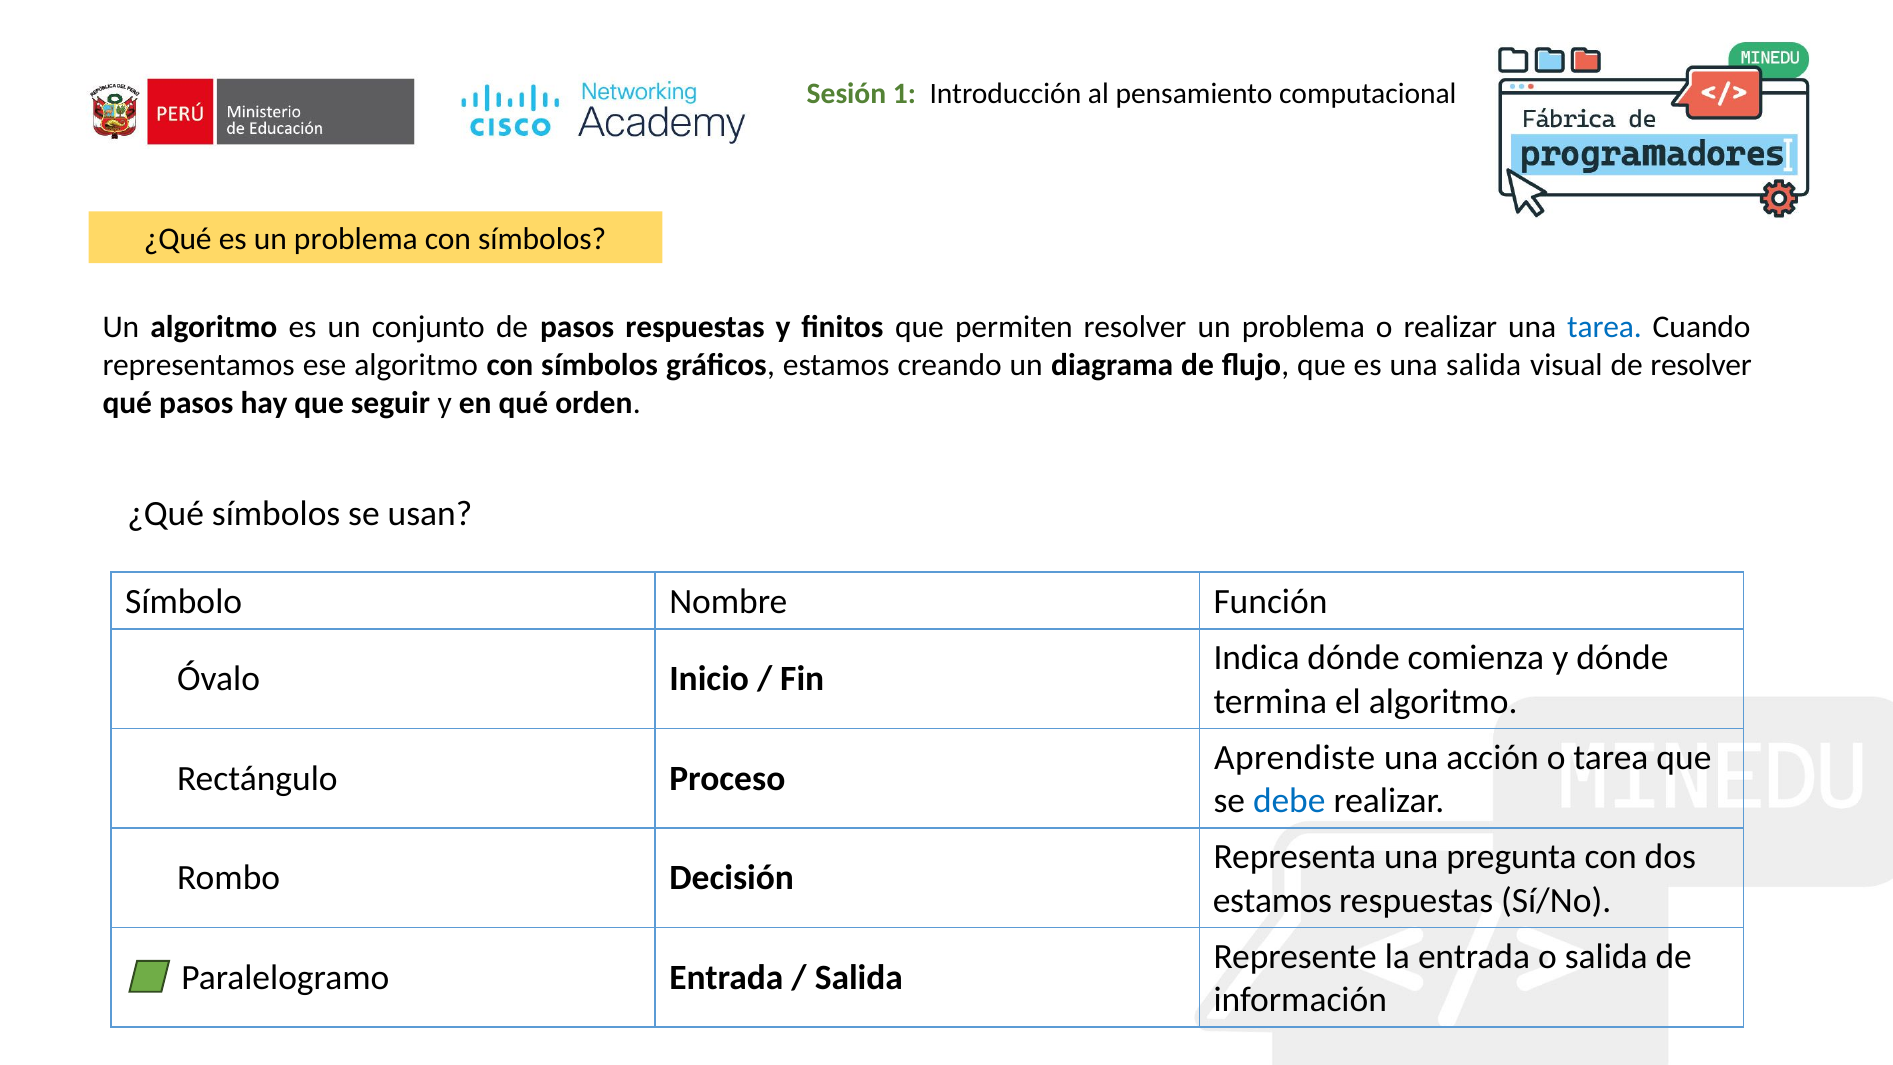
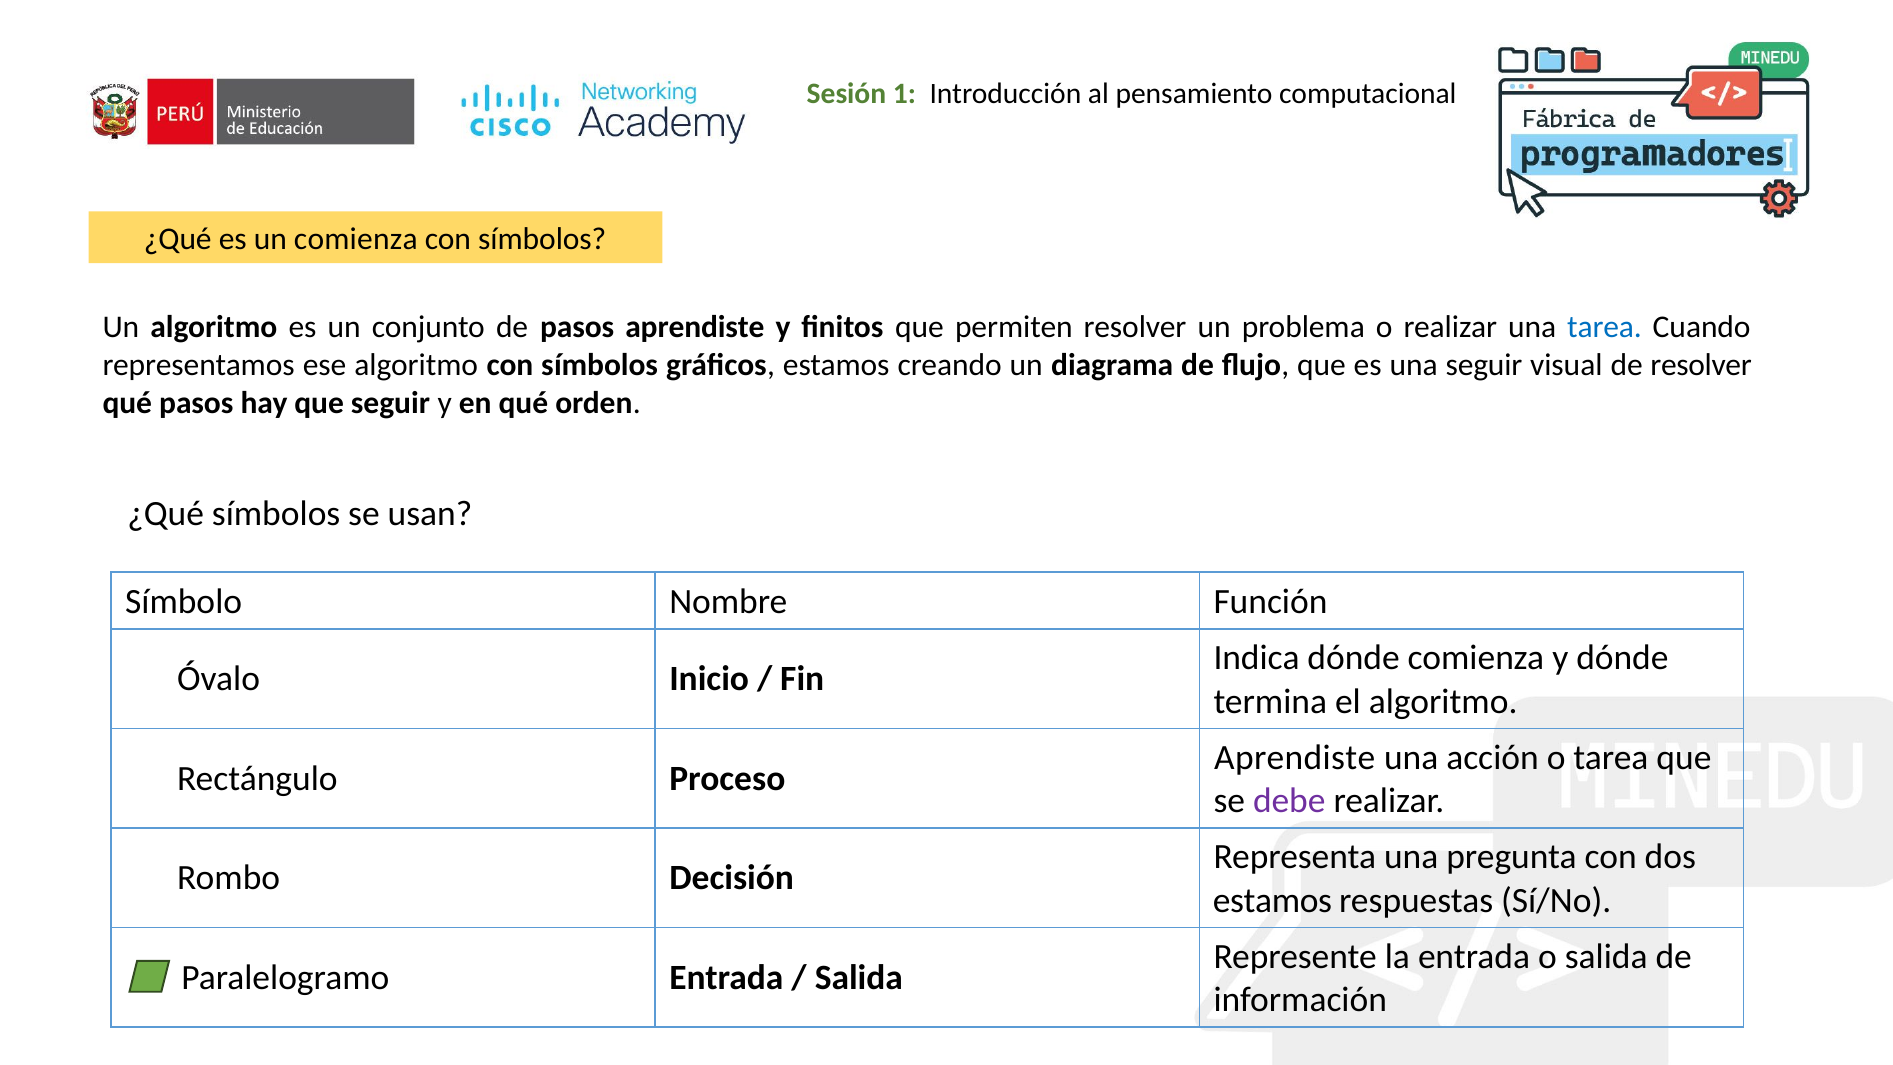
es un problema: problema -> comienza (356, 239)
pasos respuestas: respuestas -> aprendiste (695, 327)
una salida: salida -> seguir (1484, 365)
debe colour: blue -> purple (1289, 801)
